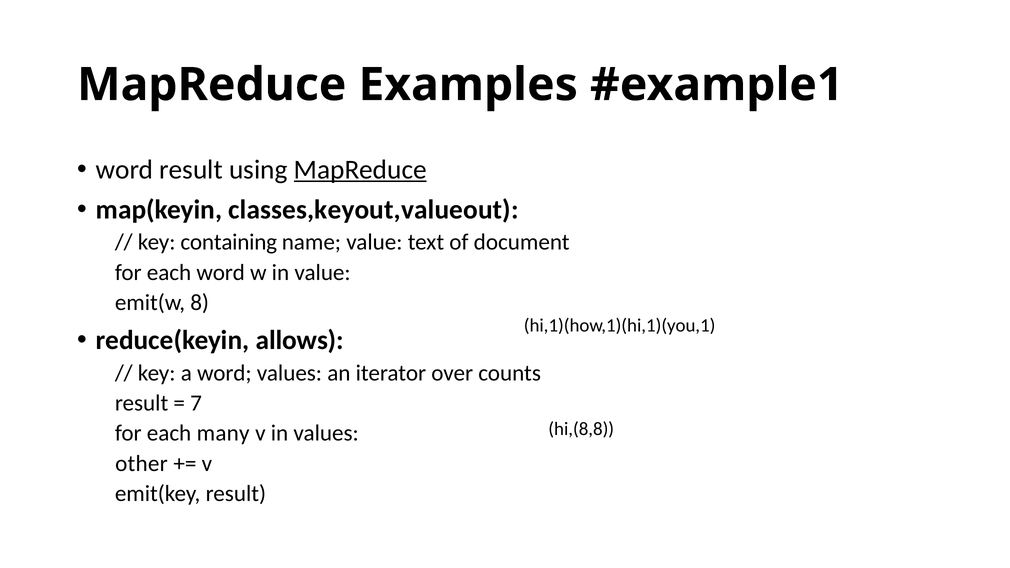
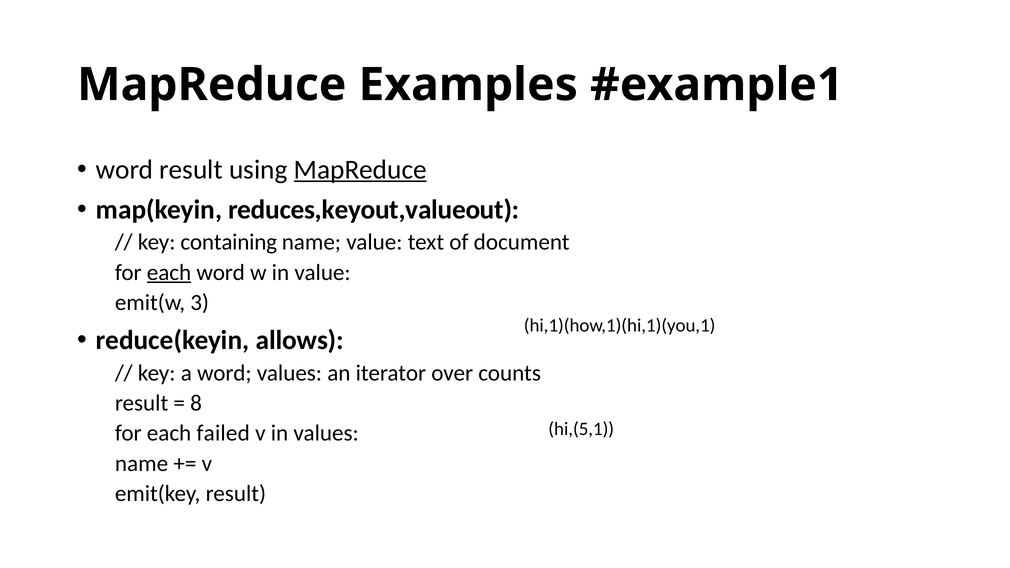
classes,keyout,valueout: classes,keyout,valueout -> reduces,keyout,valueout (374, 210)
each underline: none -> present (169, 272)
8: 8 -> 3 (200, 303)
7: 7 -> 8 (196, 403)
hi,(8,8: hi,(8,8 -> hi,(5,1 (581, 429)
many: many -> failed (223, 433)
other: other -> name (142, 464)
